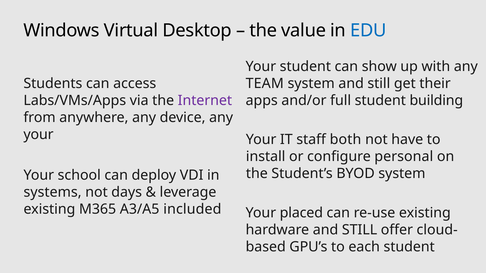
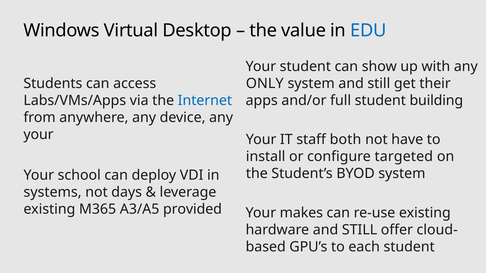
TEAM: TEAM -> ONLY (265, 84)
Internet colour: purple -> blue (205, 101)
personal: personal -> targeted (404, 157)
included: included -> provided (192, 209)
placed: placed -> makes (301, 213)
